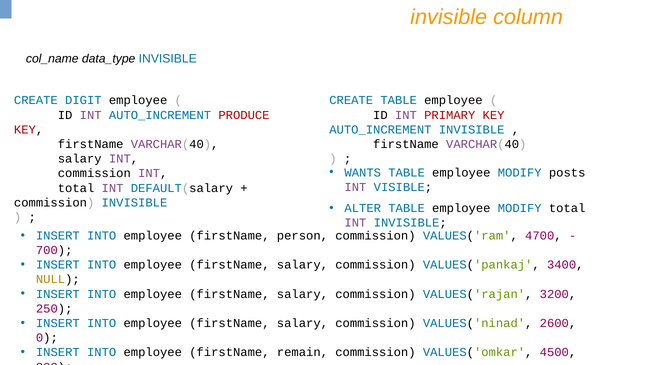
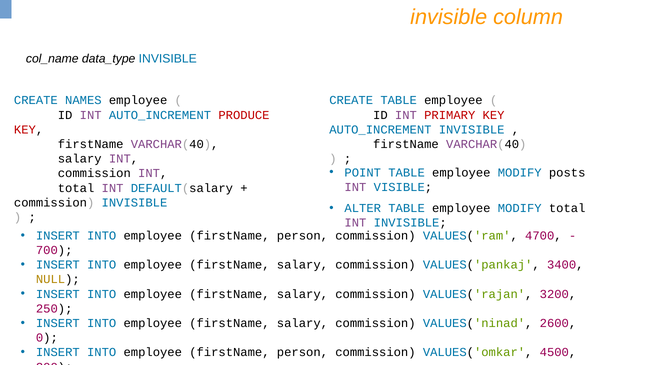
DIGIT: DIGIT -> NAMES (83, 100)
WANTS: WANTS -> POINT (363, 173)
remain: remain -> person (302, 353)
